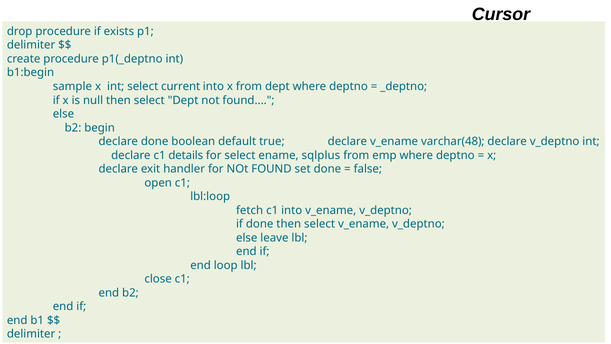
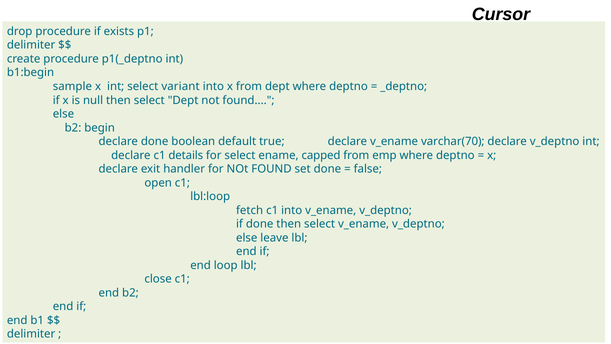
current: current -> variant (181, 86)
varchar(48: varchar(48 -> varchar(70 (453, 141)
sqlplus: sqlplus -> capped (321, 155)
